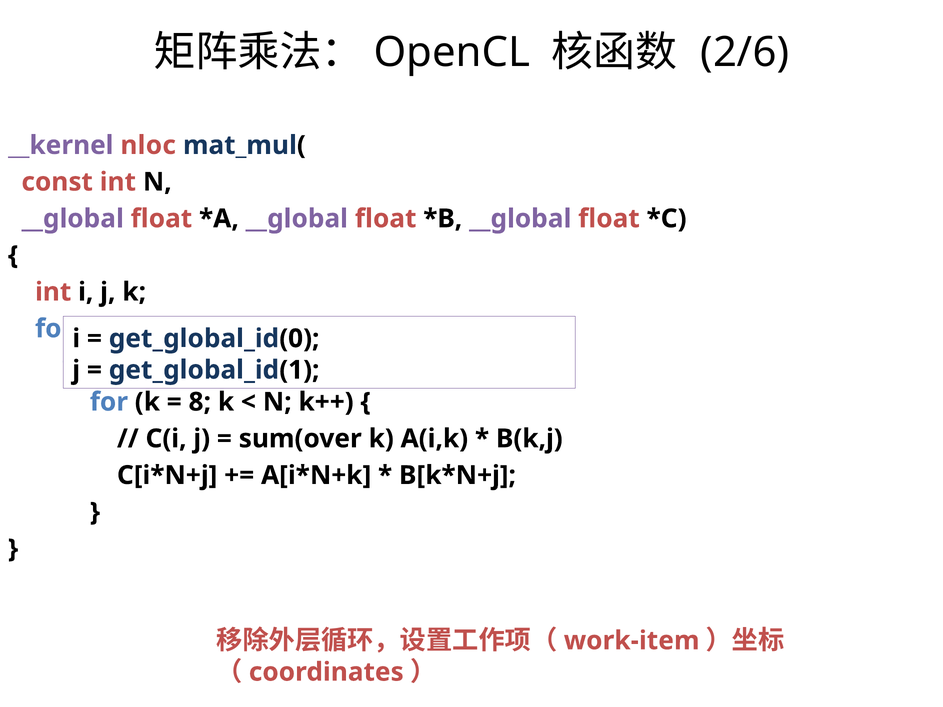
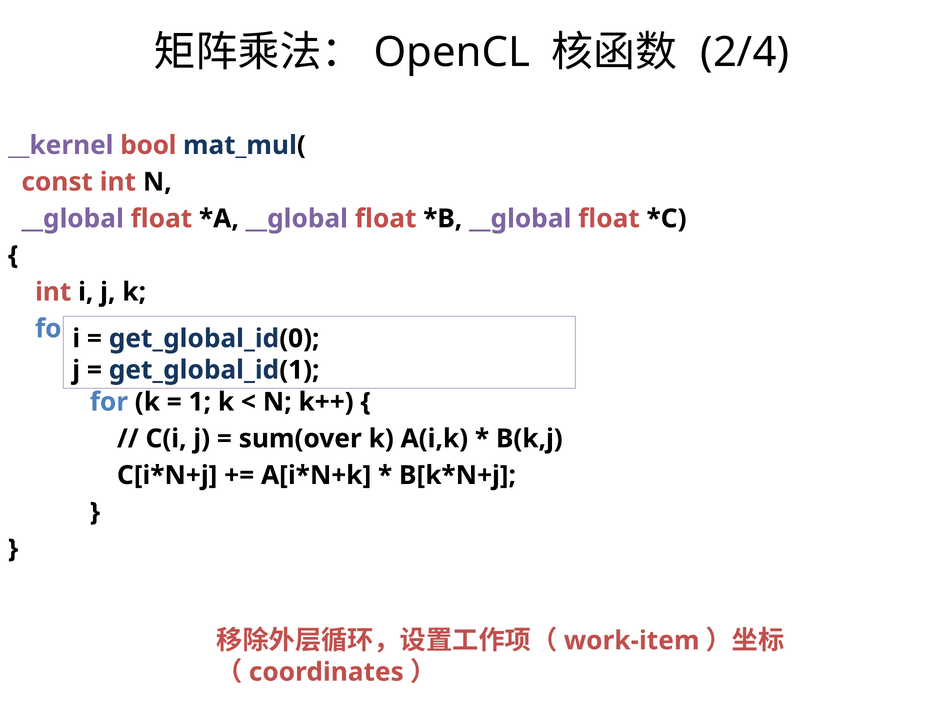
2/6: 2/6 -> 2/4 (745, 53)
nloc: nloc -> bool (148, 145)
8: 8 -> 1 (200, 402)
